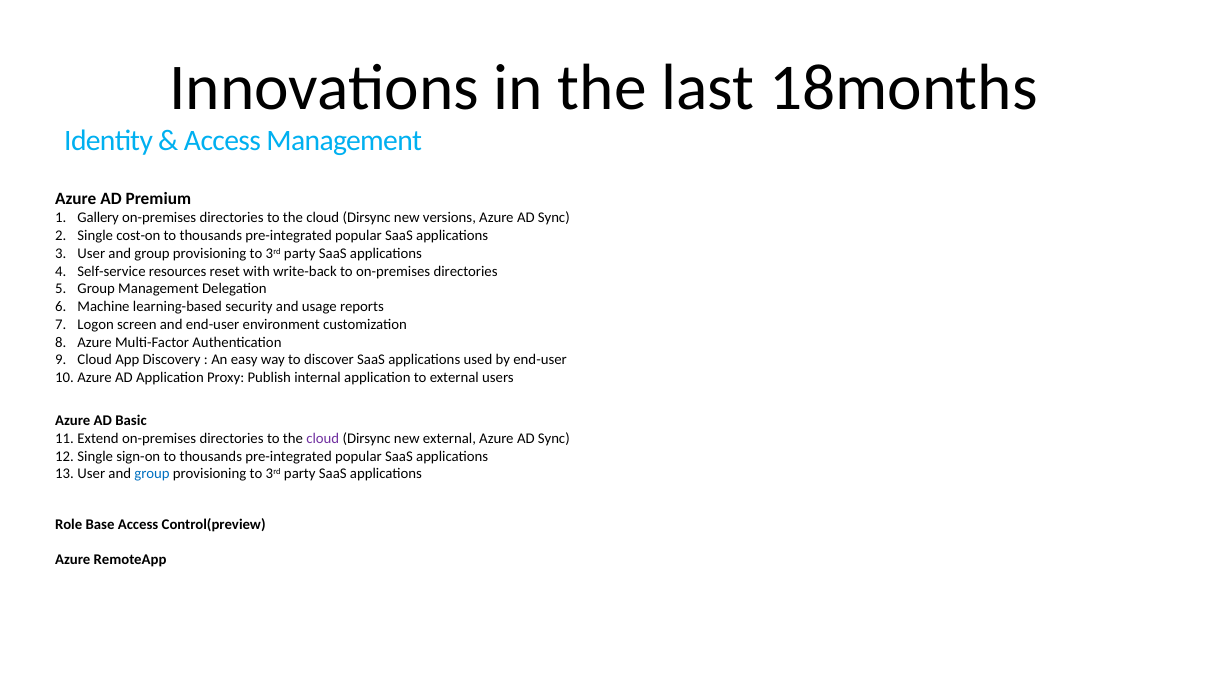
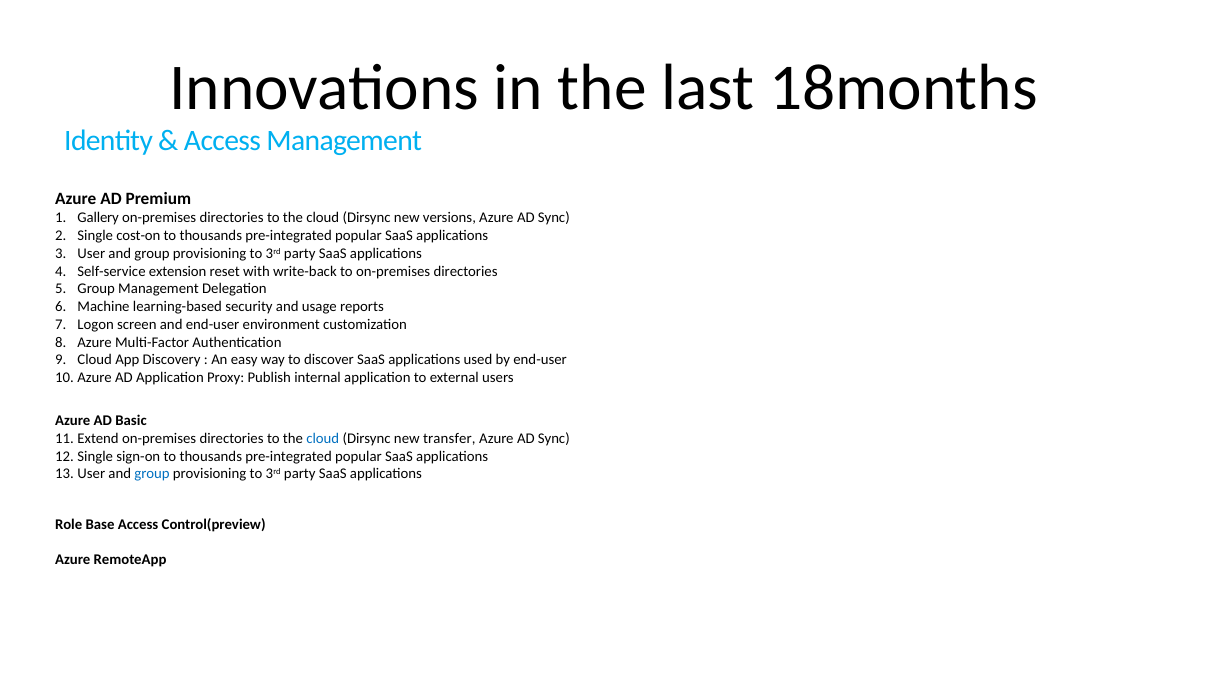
resources: resources -> extension (178, 271)
cloud colour: purple -> blue (323, 439)
new external: external -> transfer (449, 439)
